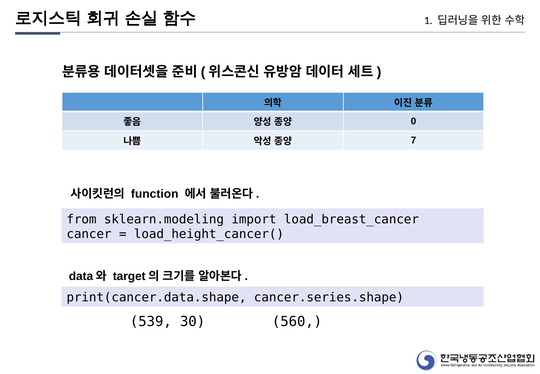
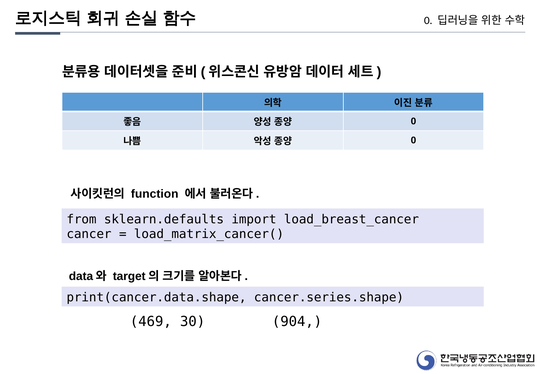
1: 1 -> 0 (428, 20)
7: 7 -> 0 (413, 140)
sklearn.modeling: sklearn.modeling -> sklearn.defaults (164, 219)
load_height_cancer(: load_height_cancer( -> load_matrix_cancer( (209, 234)
539: 539 -> 469 (151, 321)
560: 560 -> 904 (297, 321)
